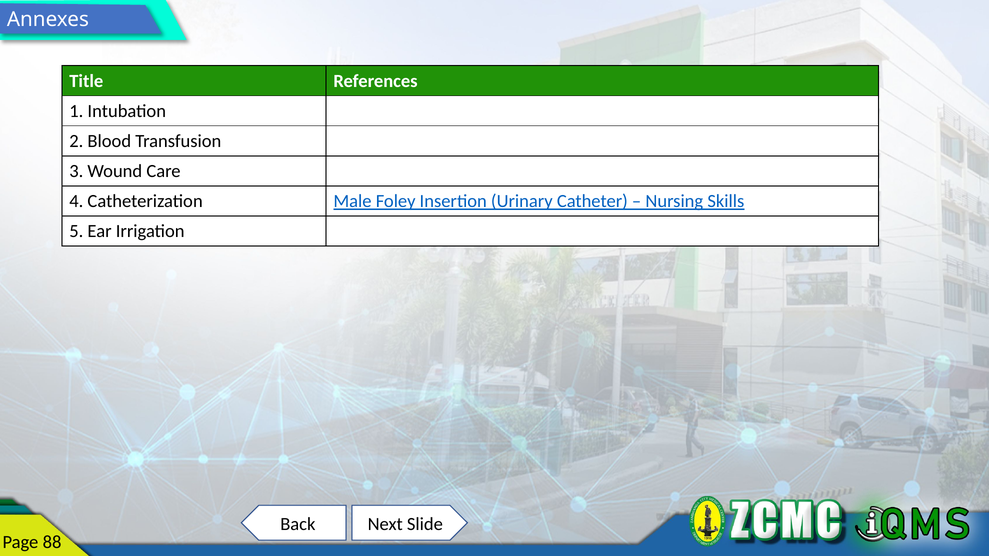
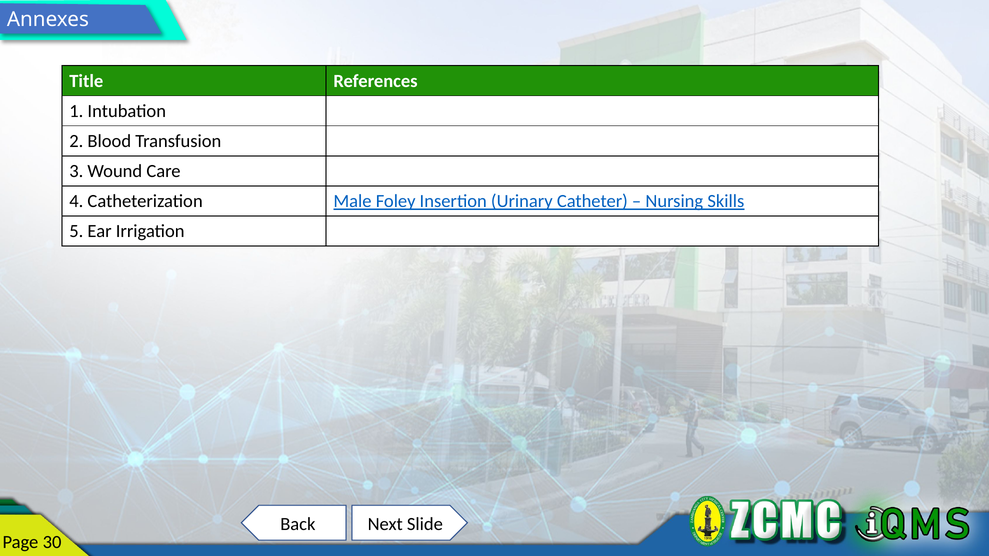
88: 88 -> 30 (52, 542)
